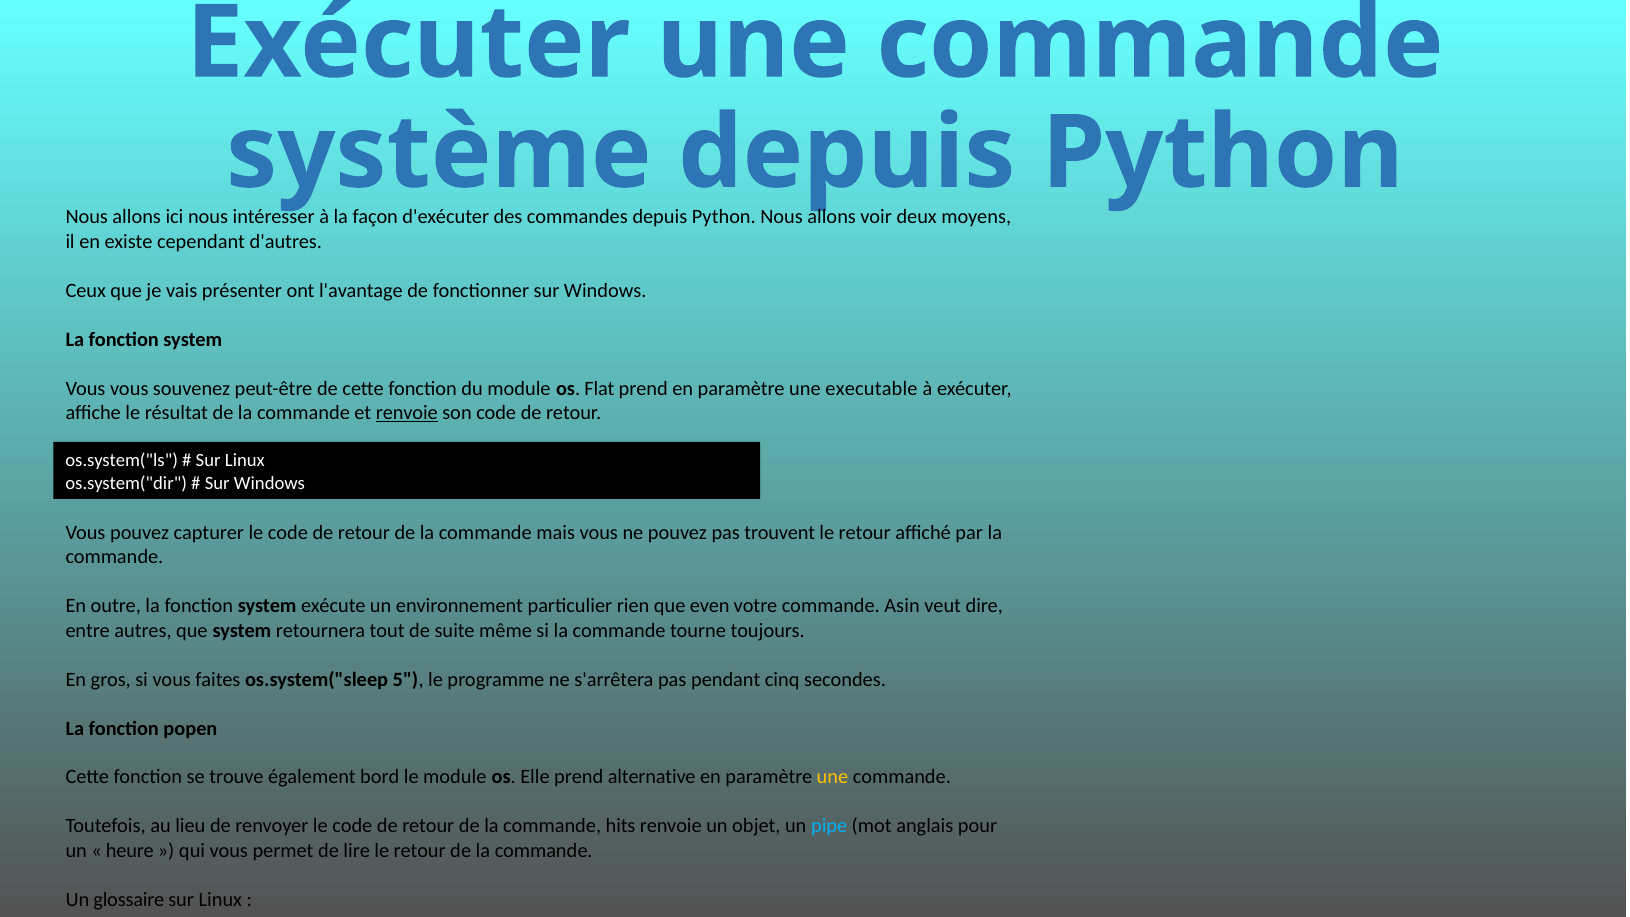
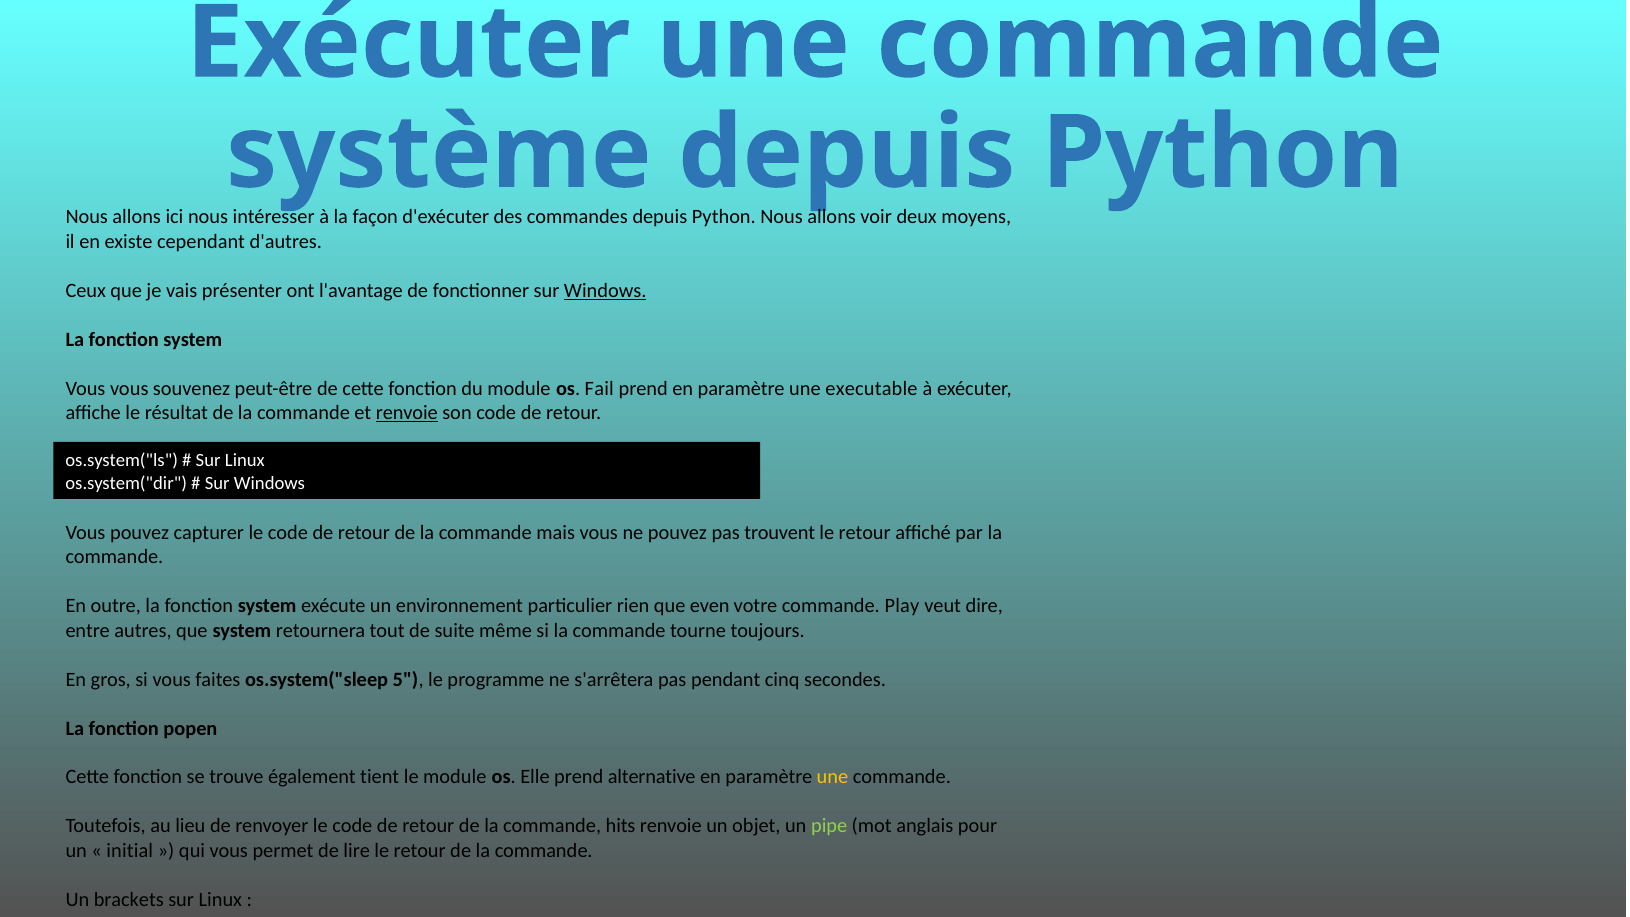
Windows underline: none -> present (605, 290)
Flat: Flat -> Fail (599, 388)
Asin: Asin -> Play (902, 606)
bord: bord -> tient (380, 777)
pipe colour: light blue -> light green (829, 826)
heure: heure -> initial (130, 850)
glossaire: glossaire -> brackets (129, 899)
